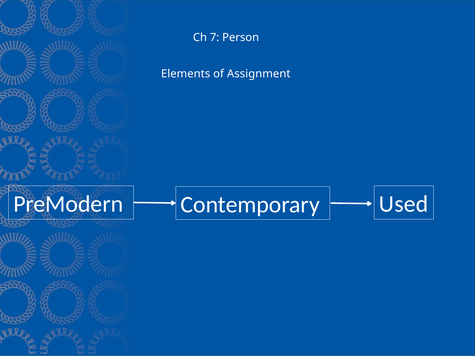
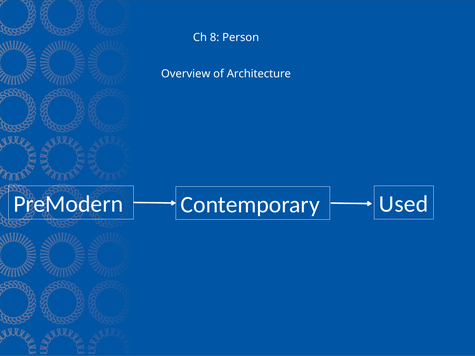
7: 7 -> 8 (215, 38)
Elements: Elements -> Overview (186, 74)
Assignment: Assignment -> Architecture (259, 74)
